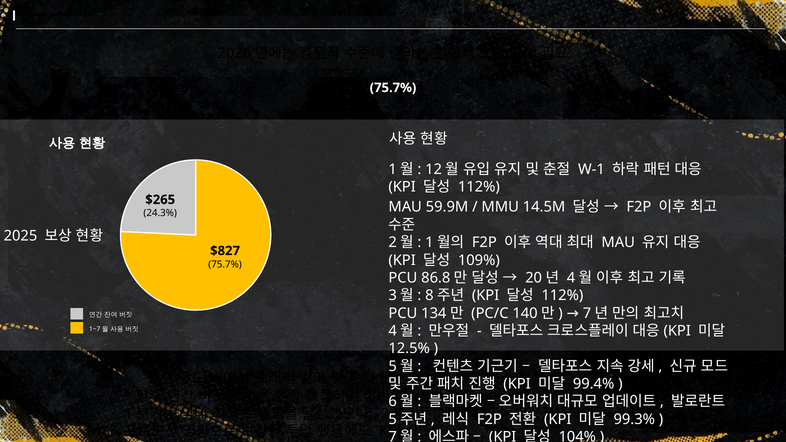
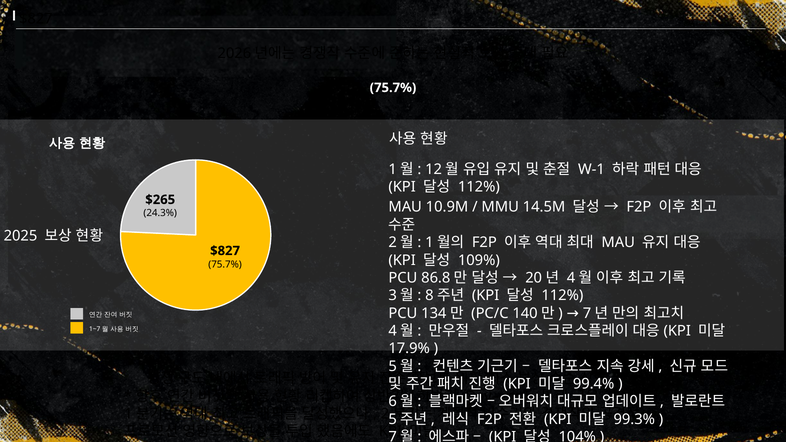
59.9M: 59.9M -> 10.9M (447, 207)
12.5%: 12.5% -> 17.9% (409, 349)
